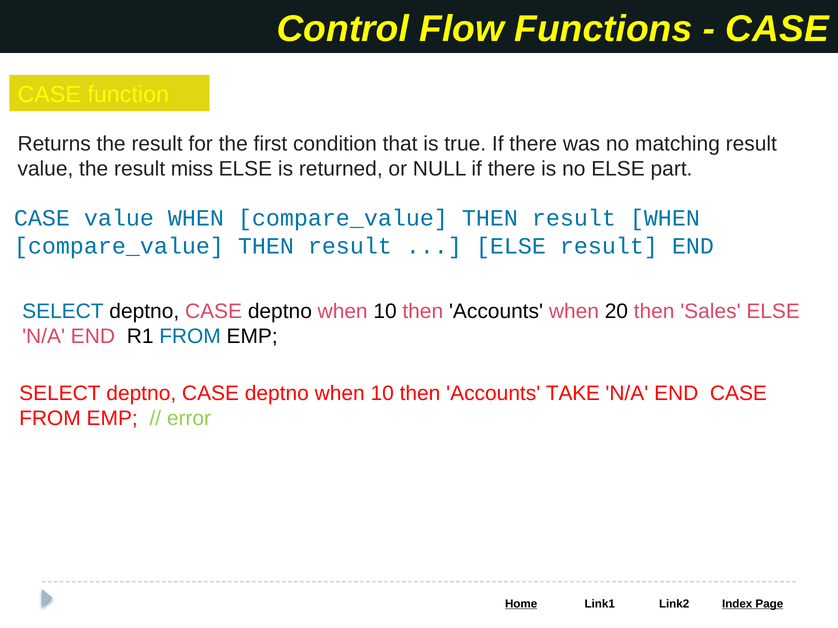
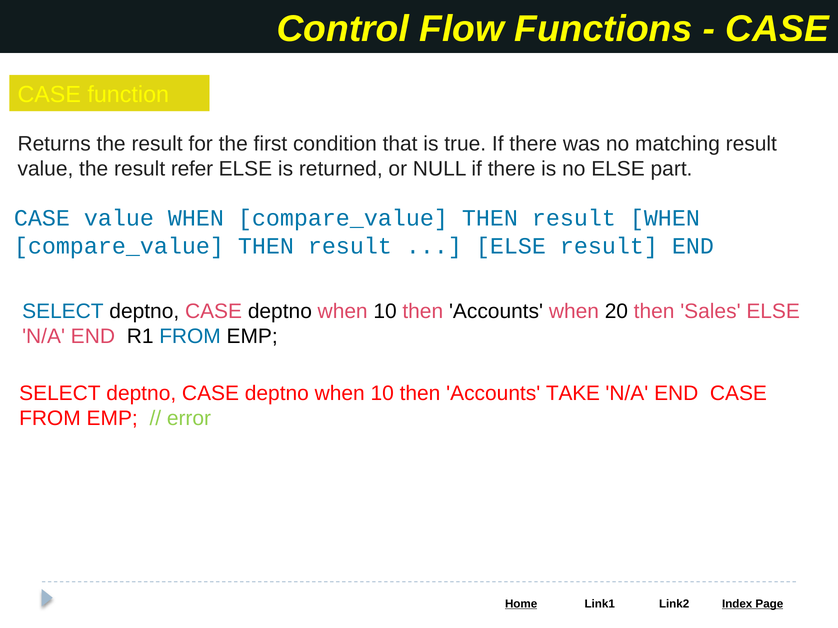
miss: miss -> refer (192, 169)
